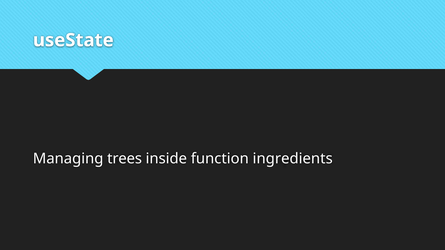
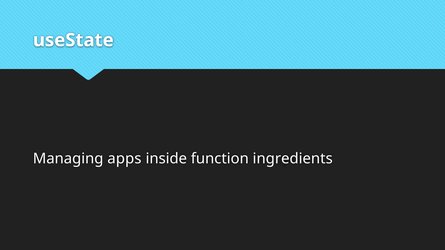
trees: trees -> apps (124, 159)
